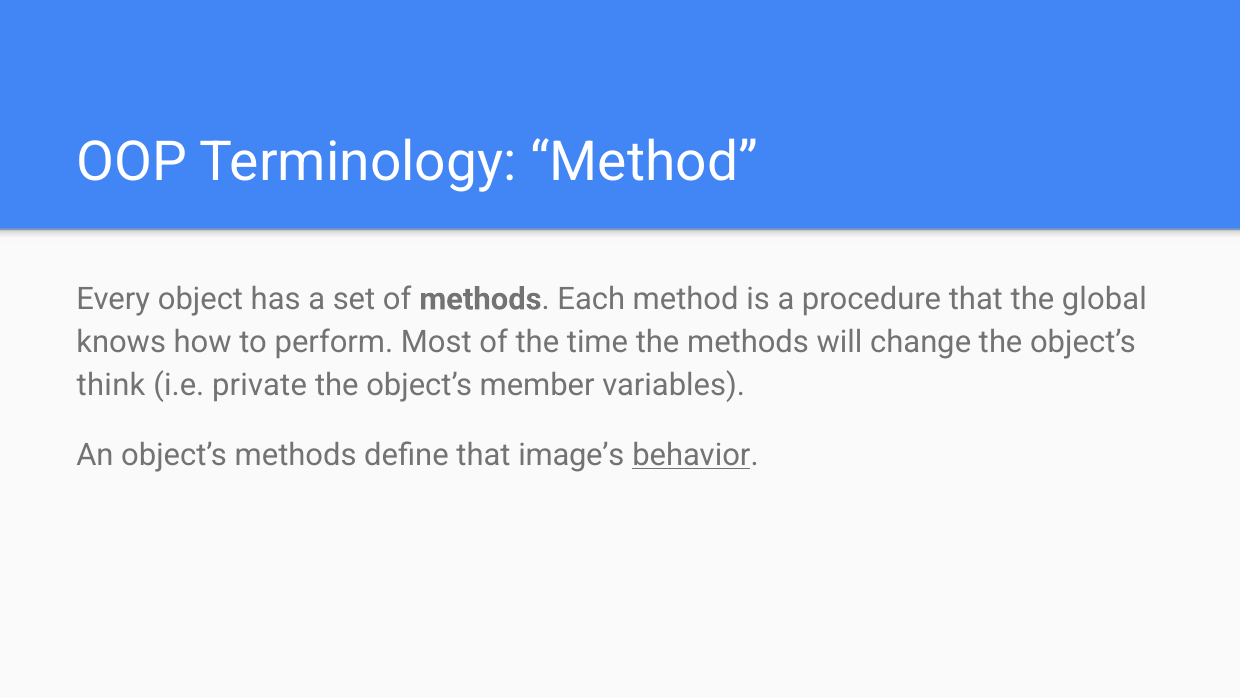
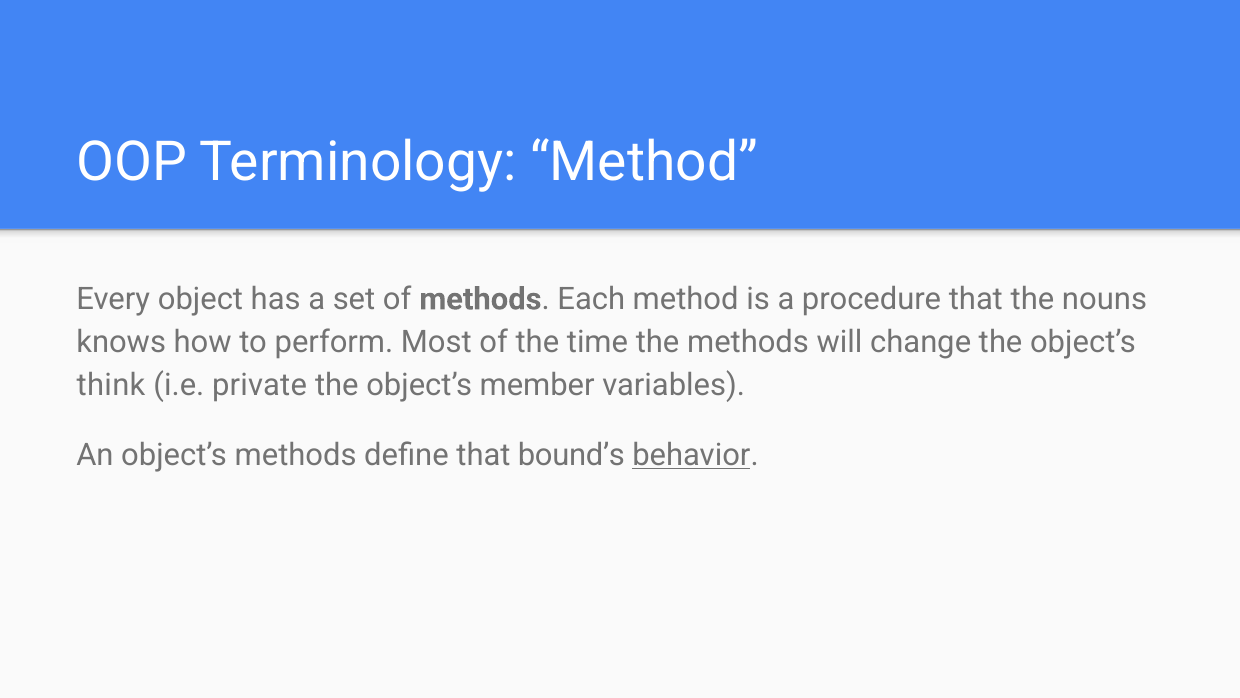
global: global -> nouns (1104, 299)
image’s: image’s -> bound’s (571, 455)
